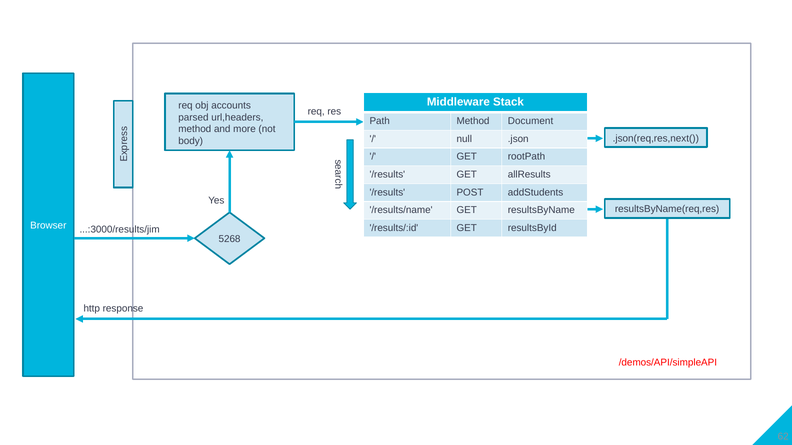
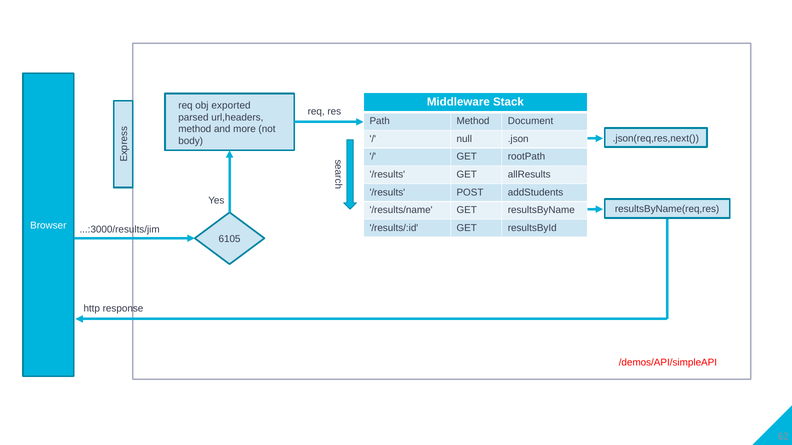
accounts: accounts -> exported (231, 106)
5268: 5268 -> 6105 (230, 239)
